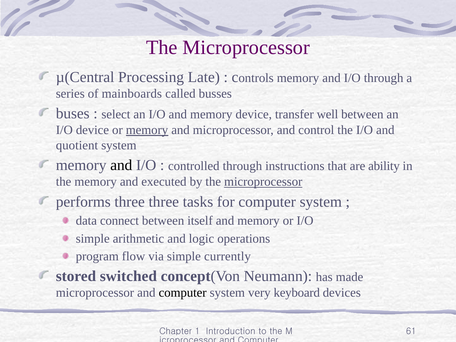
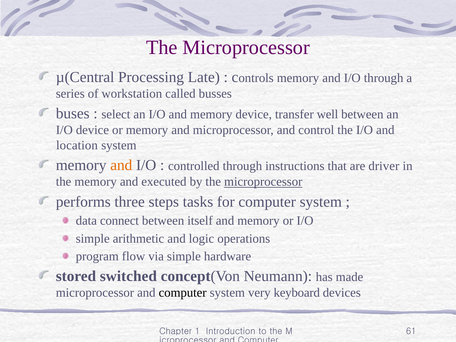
mainboards: mainboards -> workstation (132, 94)
memory underline: present -> none (147, 130)
quotient: quotient -> location (77, 145)
and colour: black -> orange (121, 165)
ability: ability -> driver (384, 166)
three three: three -> steps (164, 202)
currently: currently -> hardware (228, 256)
